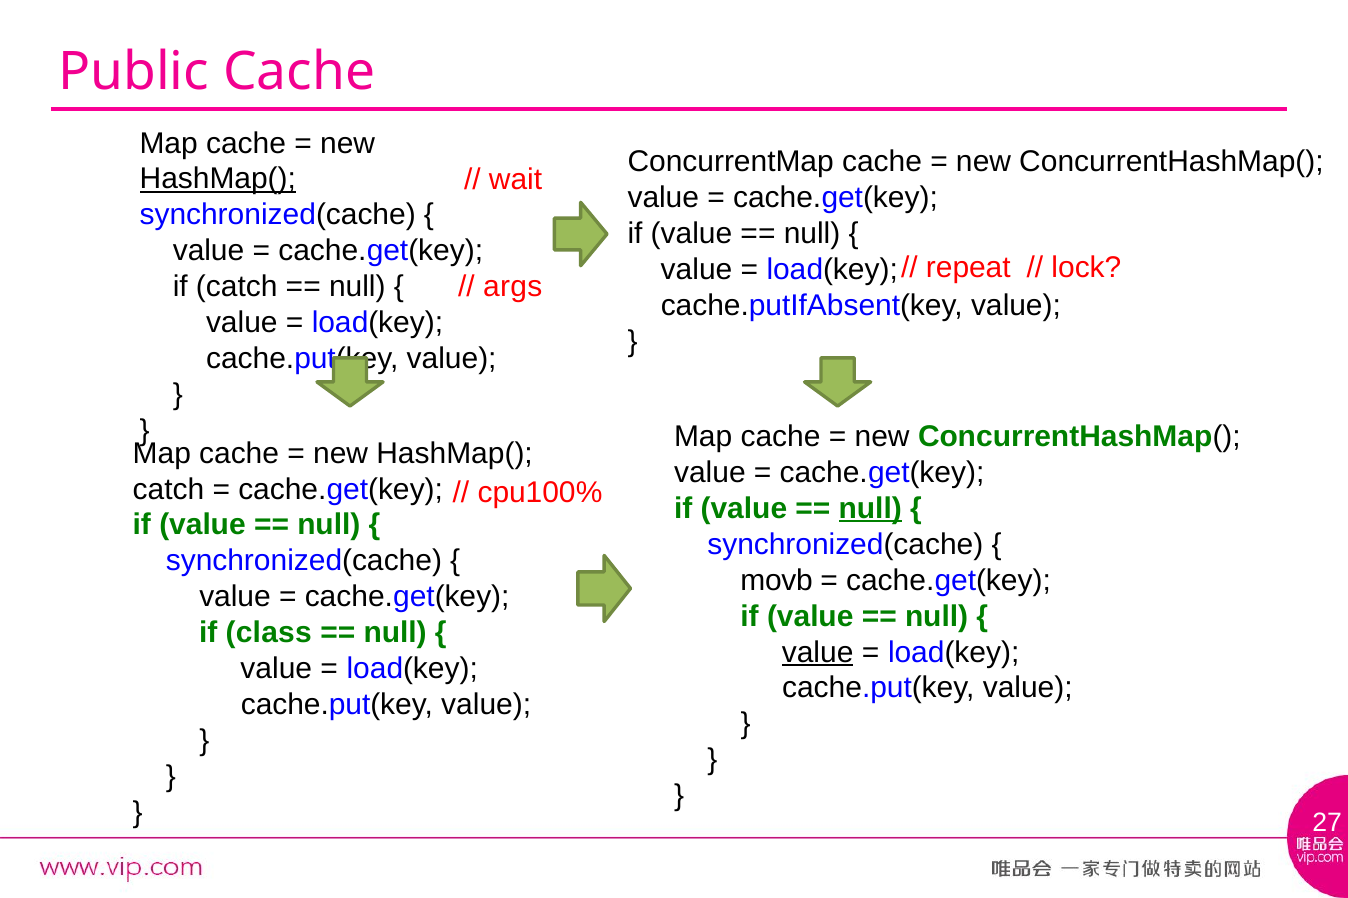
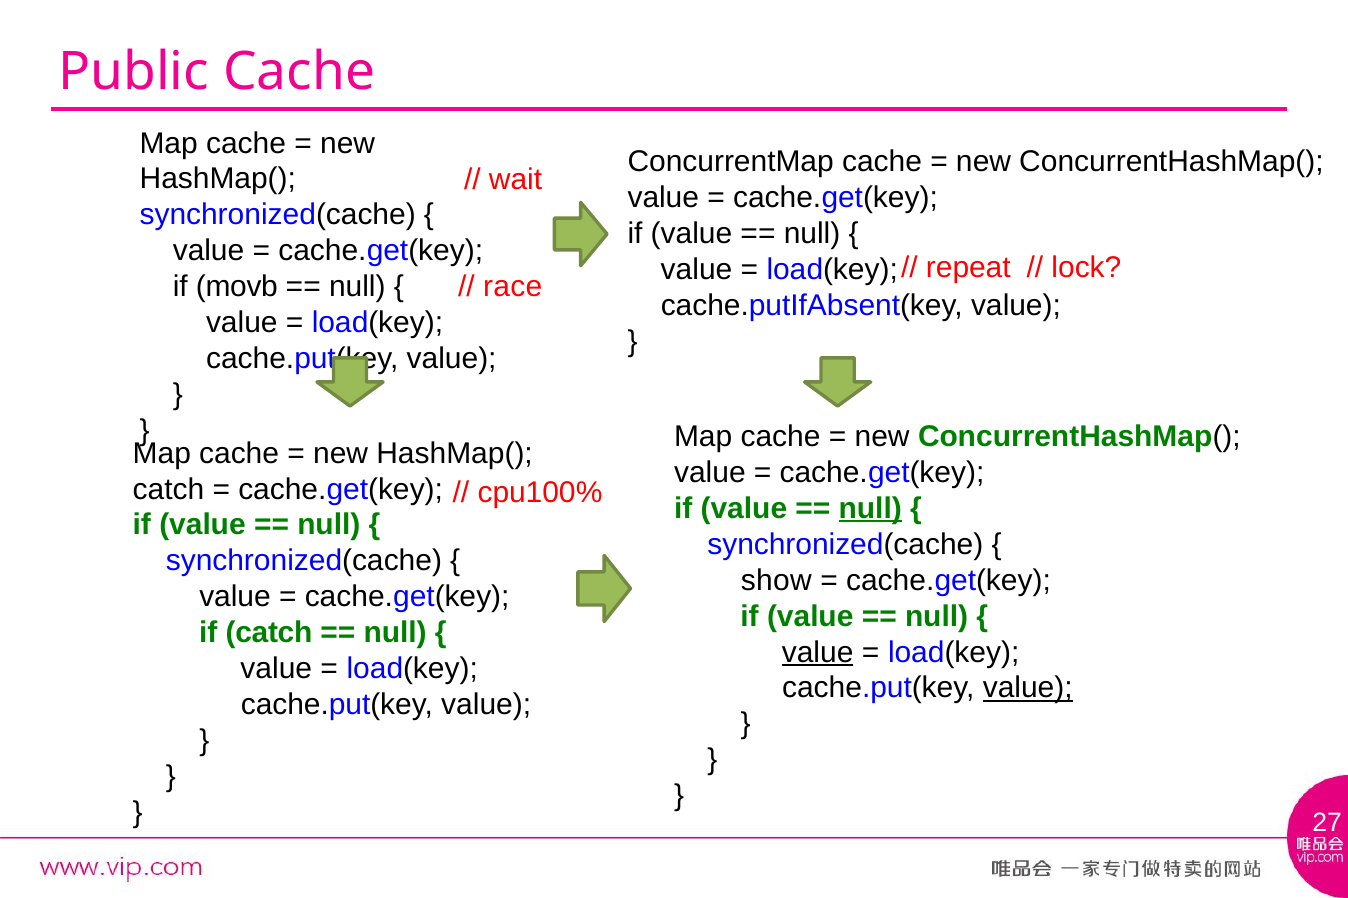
HashMap( underline: present -> none (218, 179)
args: args -> race (513, 287)
if catch: catch -> movb (237, 287)
movb: movb -> show (776, 581)
if class: class -> catch (269, 633)
value underline: none -> present (1028, 689)
